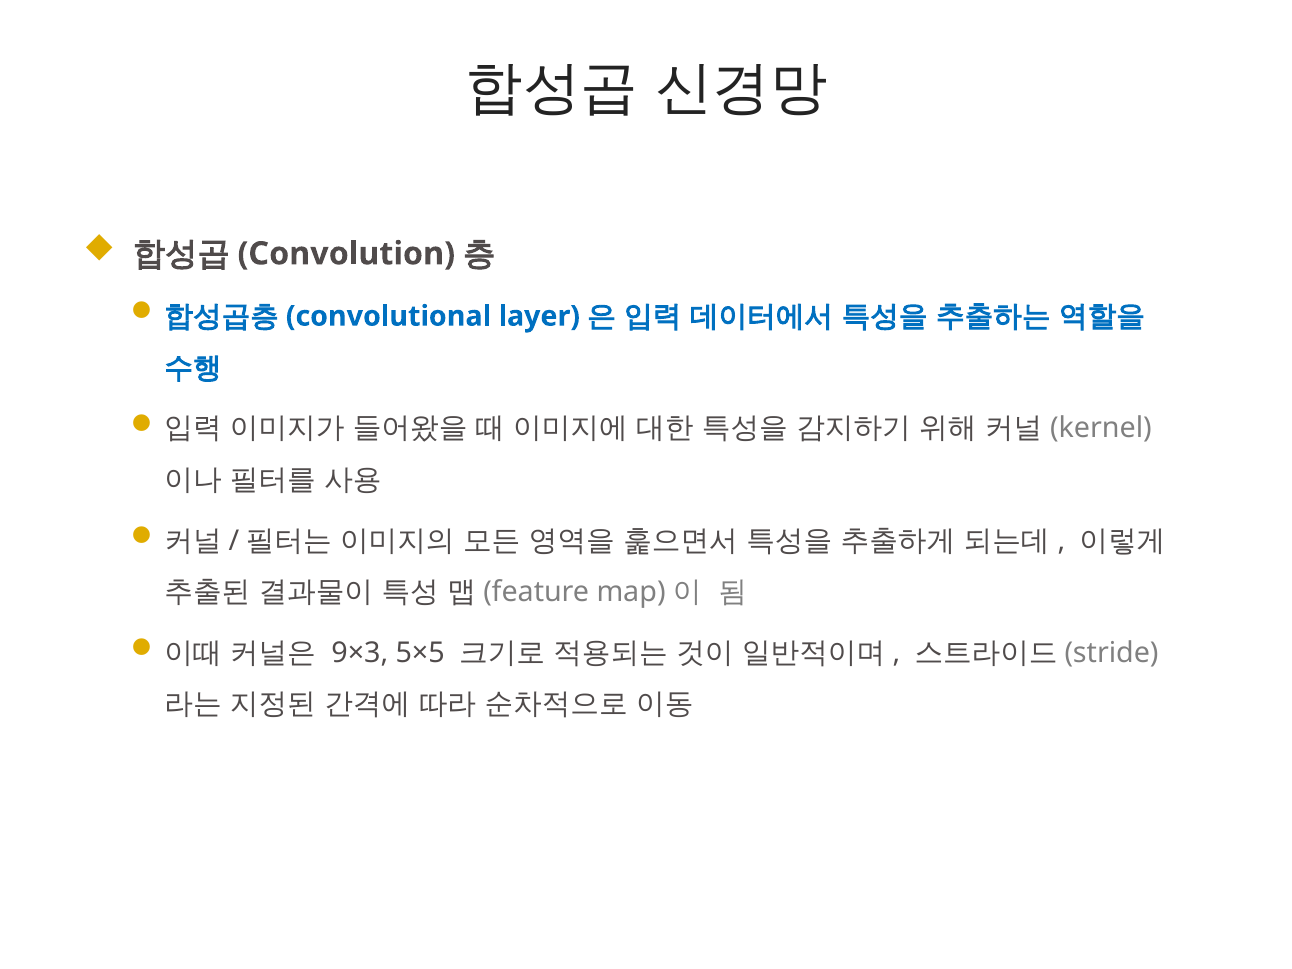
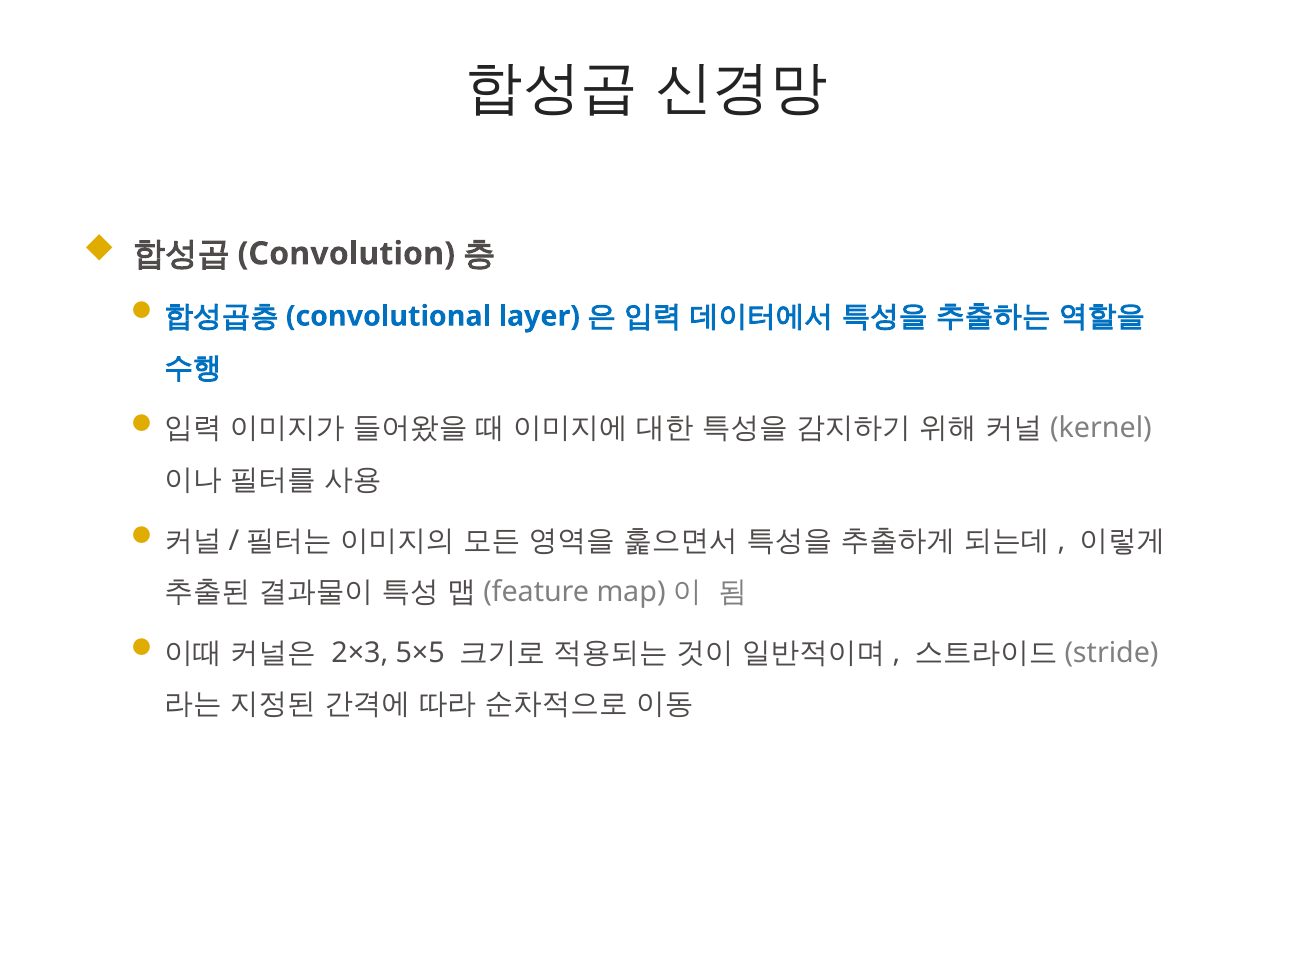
9×3: 9×3 -> 2×3 (360, 653)
